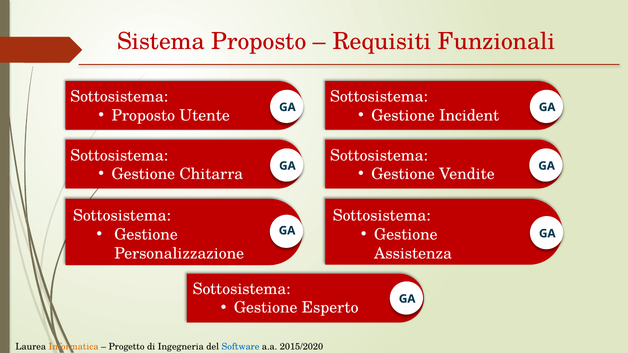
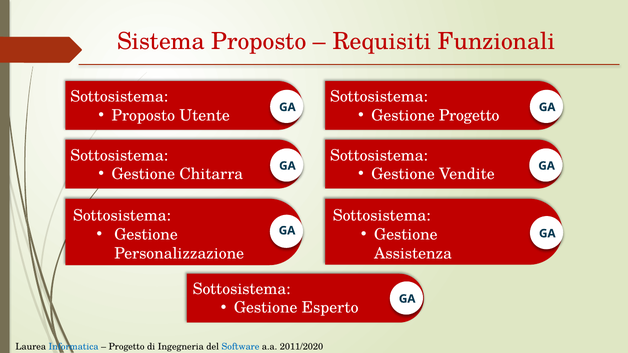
Gestione Incident: Incident -> Progetto (469, 116)
Informatica colour: orange -> blue (74, 347)
2015/2020: 2015/2020 -> 2011/2020 (301, 347)
